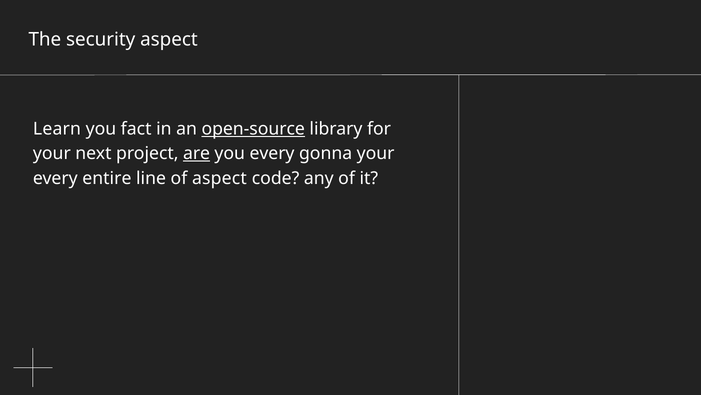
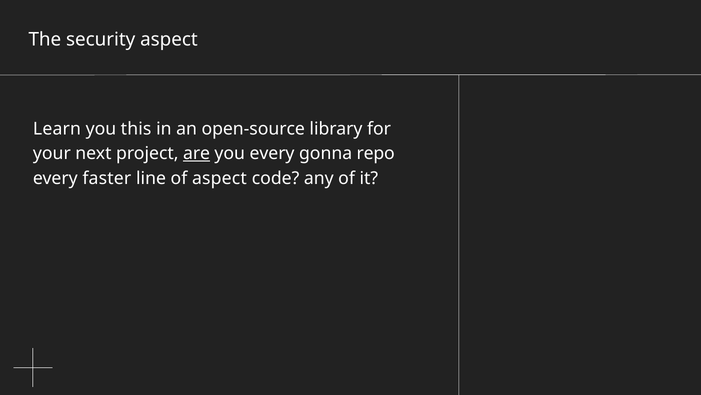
fact: fact -> this (136, 129)
open-source underline: present -> none (253, 129)
gonna your: your -> repo (376, 153)
entire: entire -> faster (107, 178)
